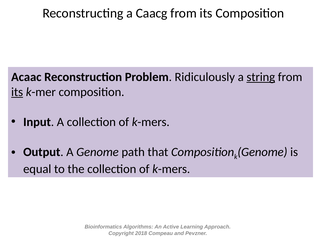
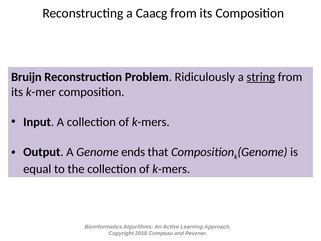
Acaac: Acaac -> Bruijn (26, 77)
its underline: present -> none (17, 92)
path: path -> ends (133, 152)
